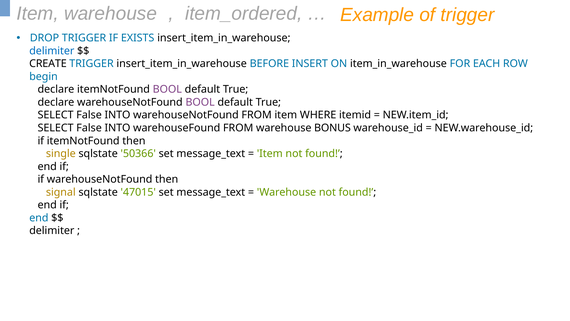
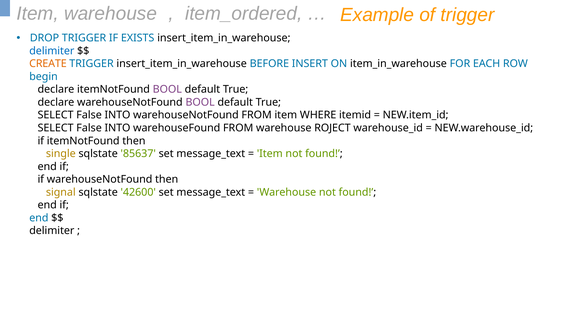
CREATE colour: black -> orange (48, 64)
BONUS: BONUS -> ROJECT (332, 128)
50366: 50366 -> 85637 (138, 153)
47015: 47015 -> 42600 (138, 192)
